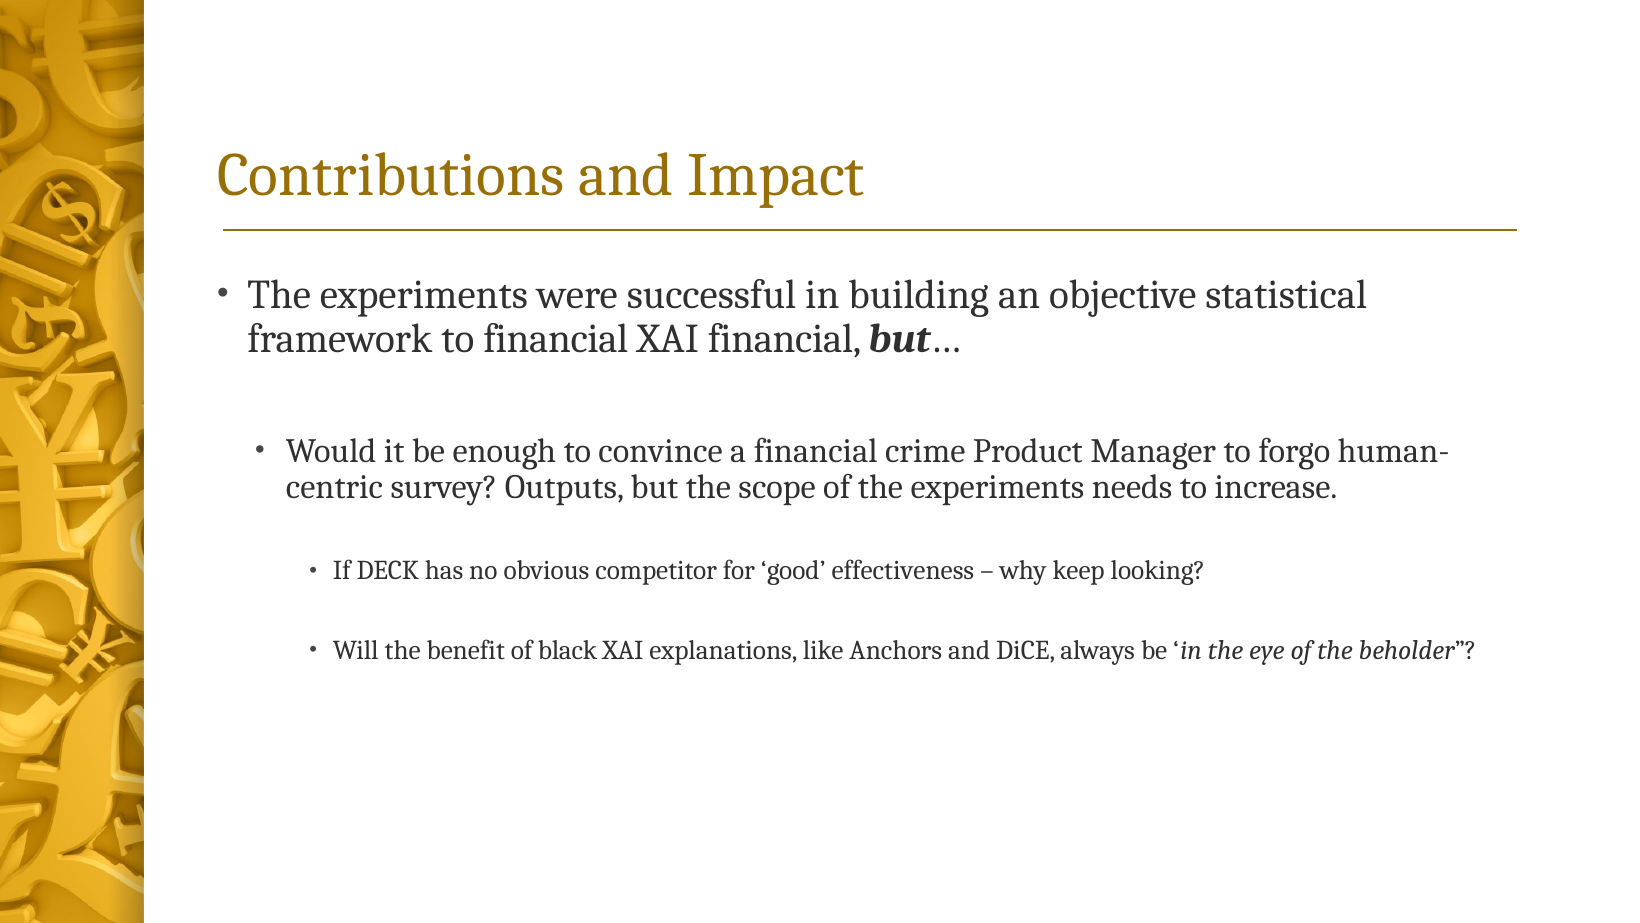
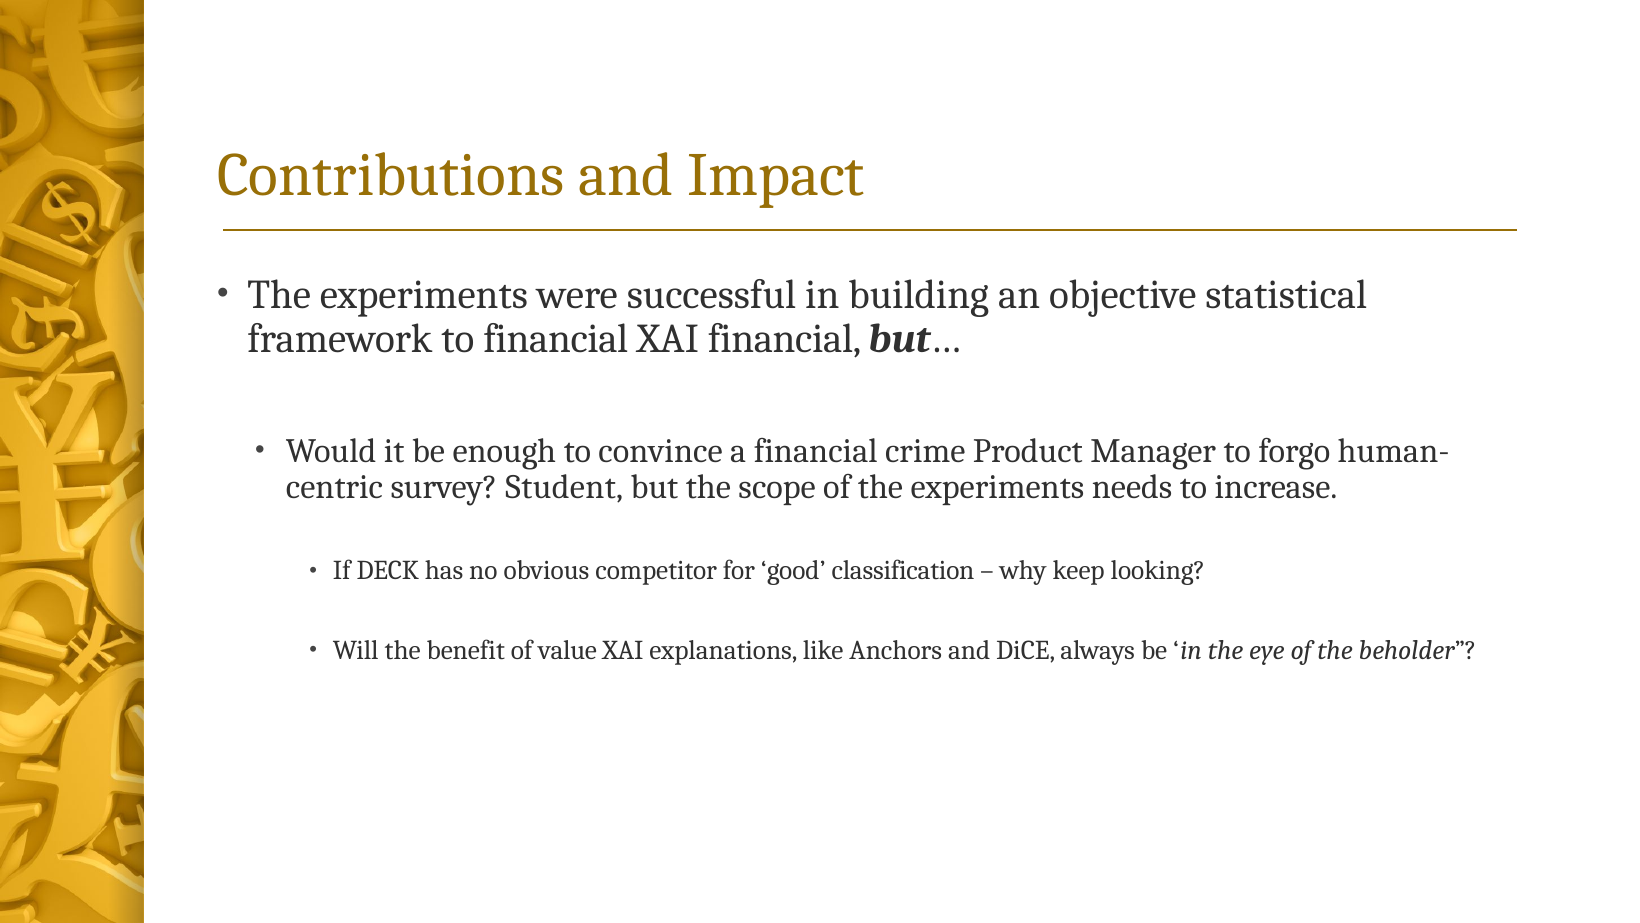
Outputs: Outputs -> Student (564, 488)
effectiveness: effectiveness -> classification (903, 571)
black: black -> value (568, 650)
